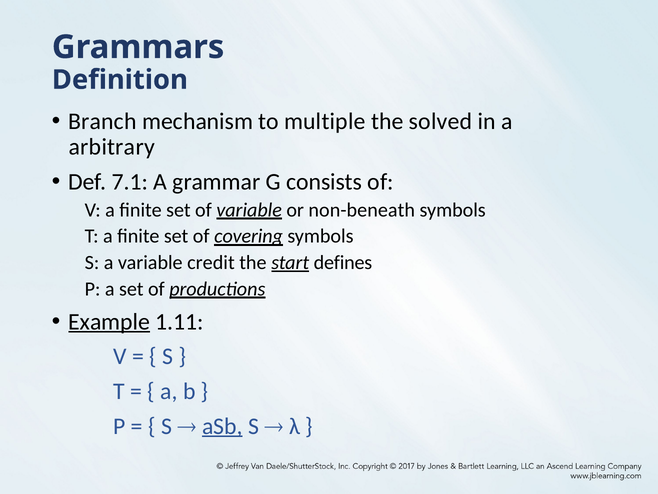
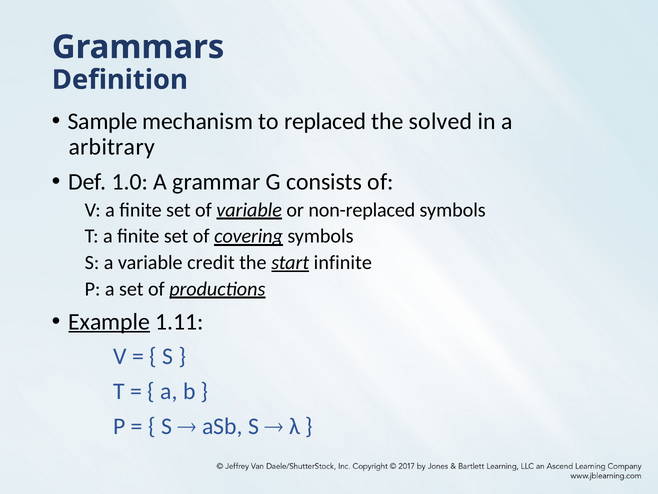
Branch: Branch -> Sample (103, 121)
multiple: multiple -> replaced (325, 121)
7.1: 7.1 -> 1.0 (130, 182)
non-beneath: non-beneath -> non-replaced (362, 210)
defines: defines -> infinite (343, 262)
aSb underline: present -> none (222, 426)
